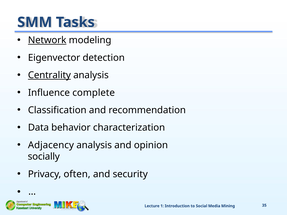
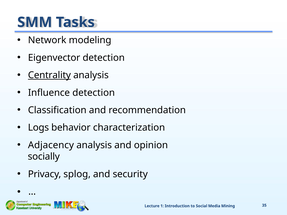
Network underline: present -> none (47, 40)
Influence complete: complete -> detection (94, 93)
Data: Data -> Logs (38, 128)
often: often -> splog (77, 174)
